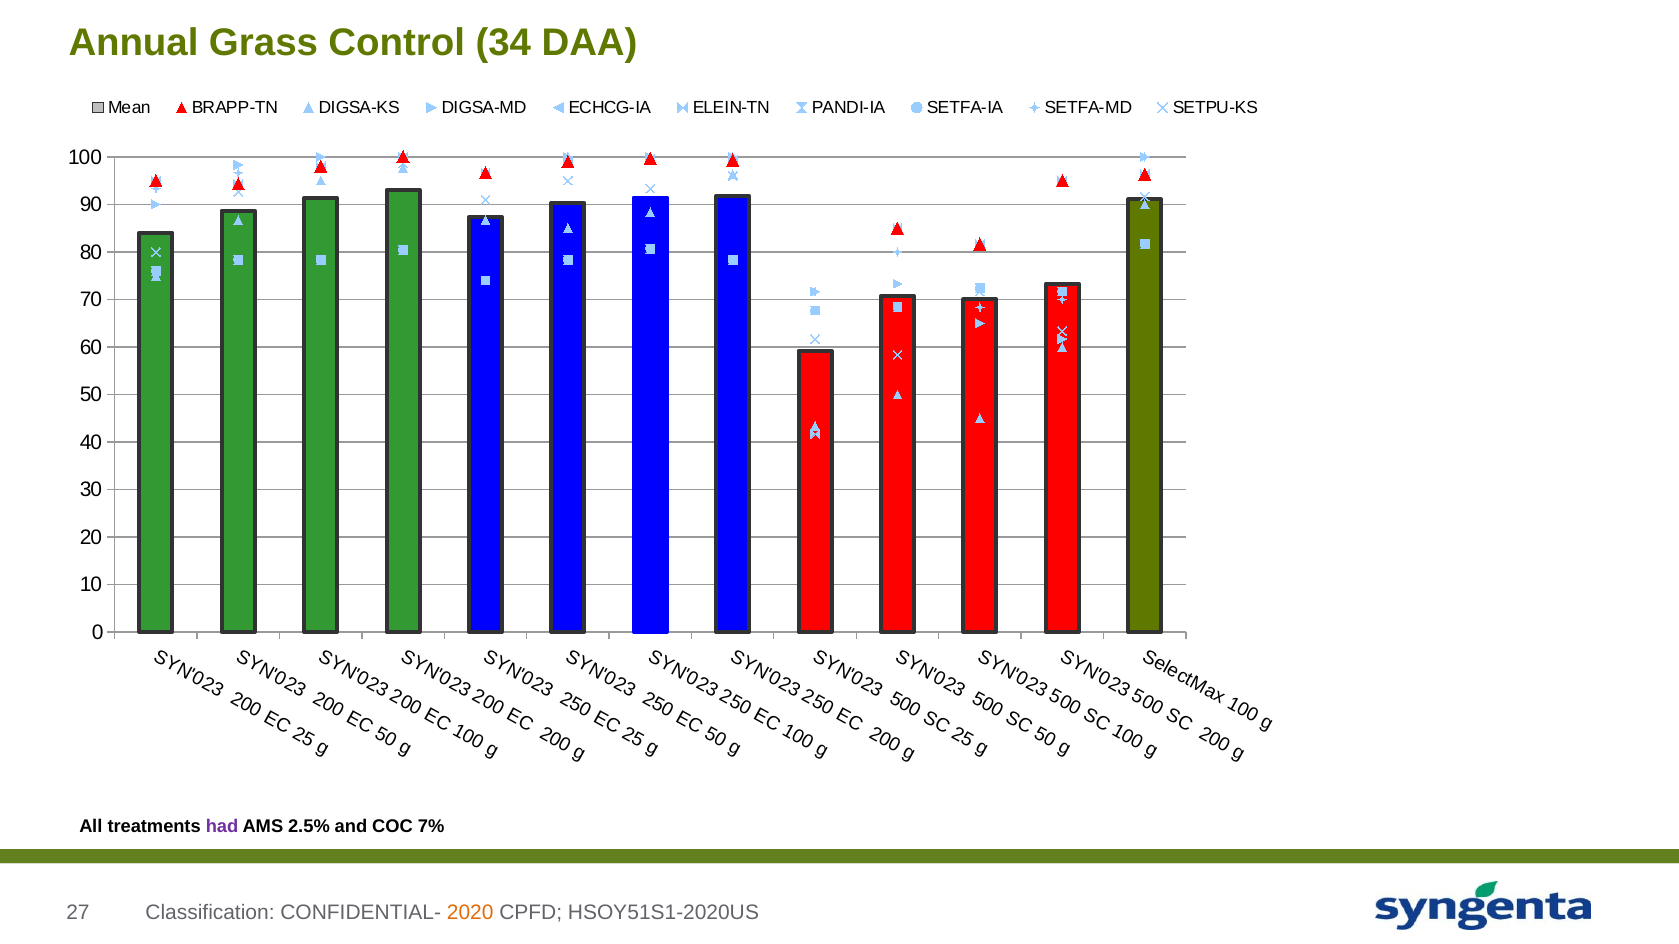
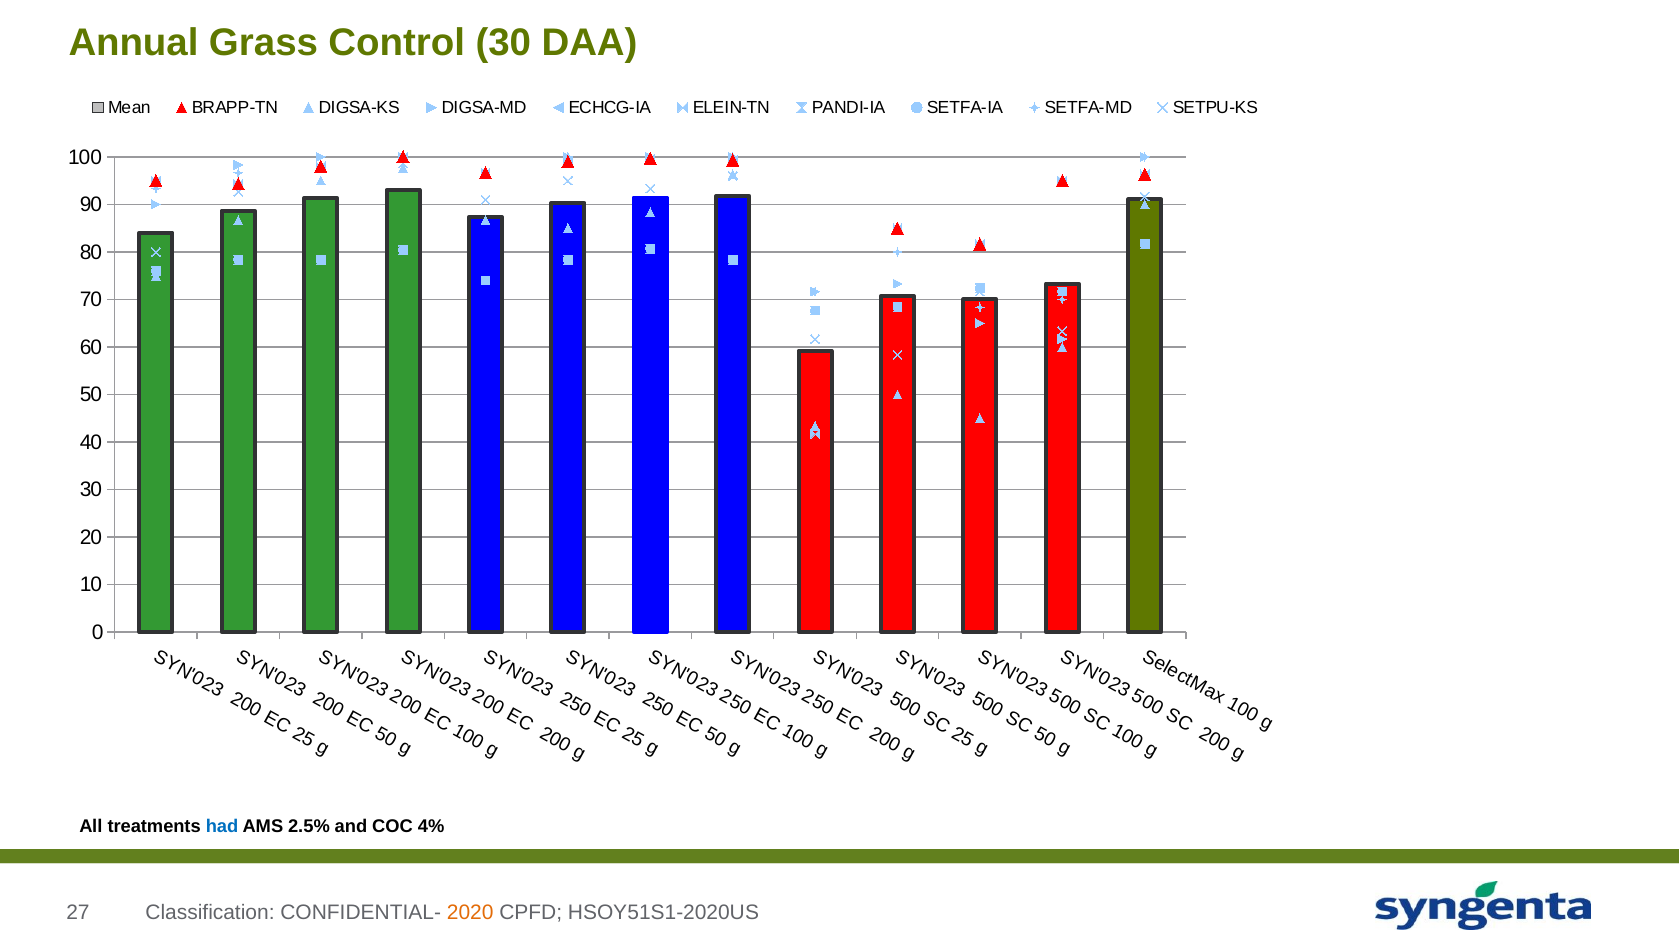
Control 34: 34 -> 30 (503, 43)
had colour: purple -> blue (222, 826)
7%: 7% -> 4% (431, 826)
